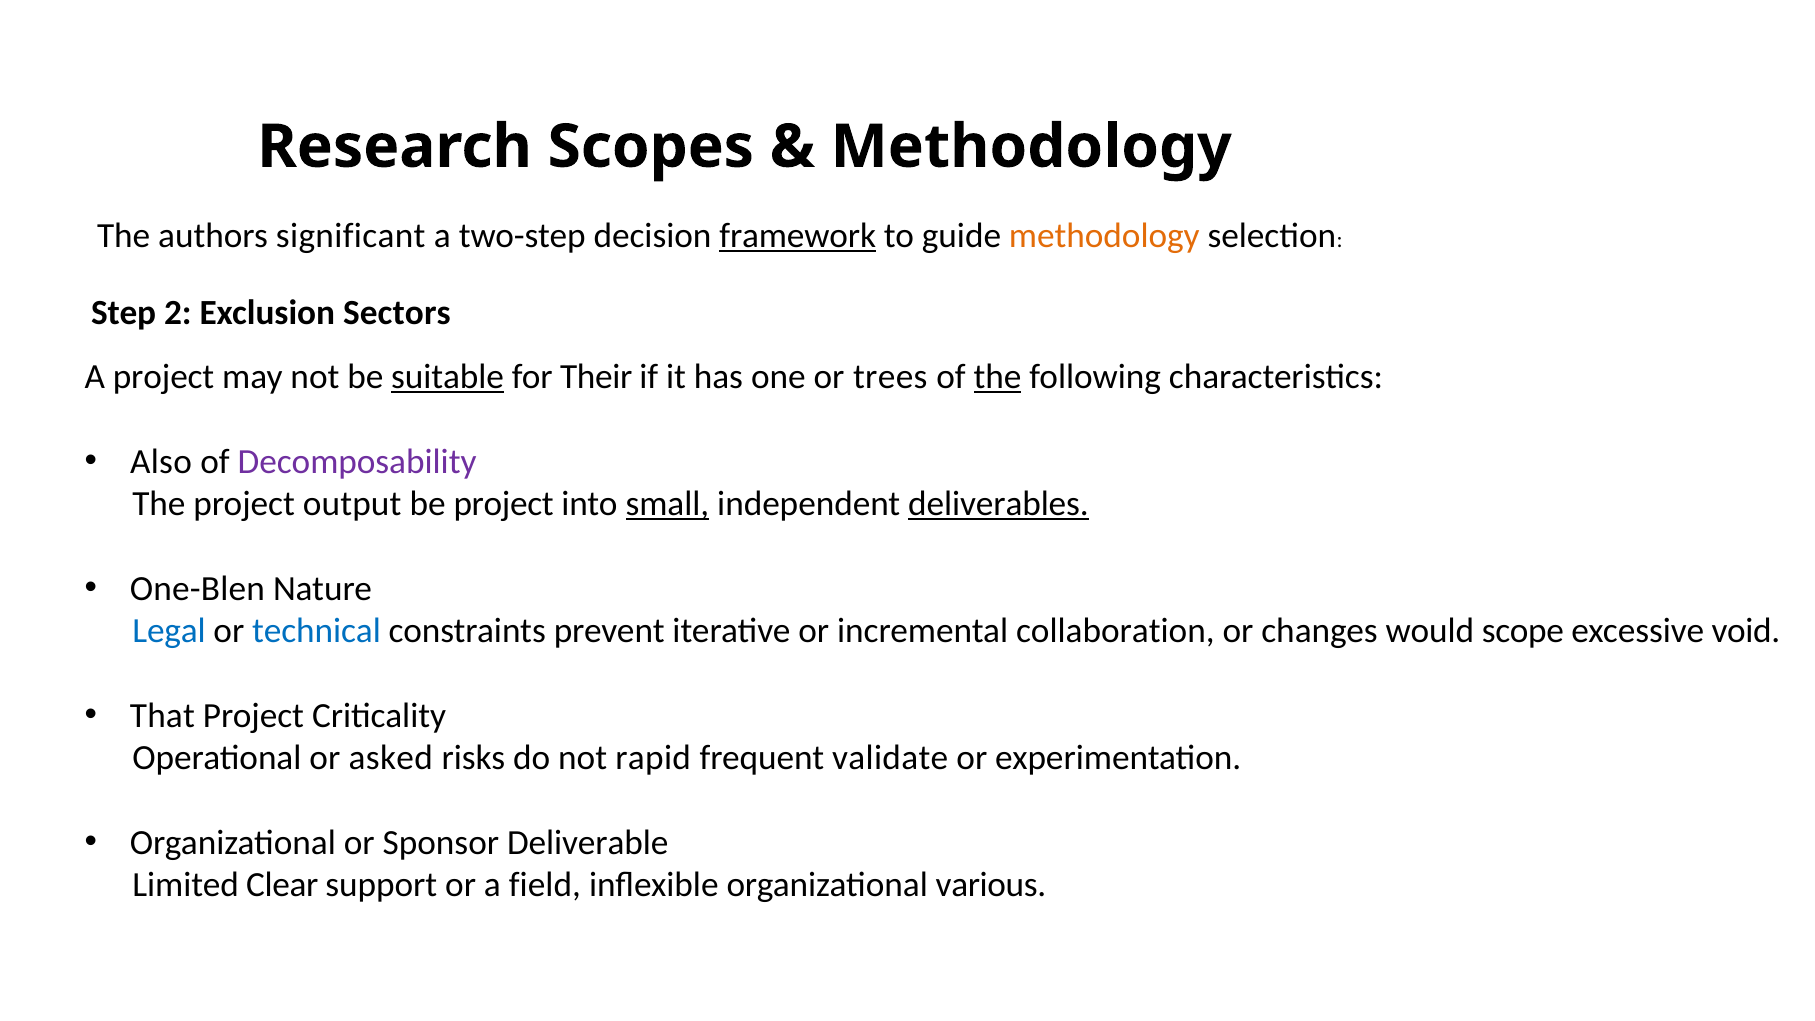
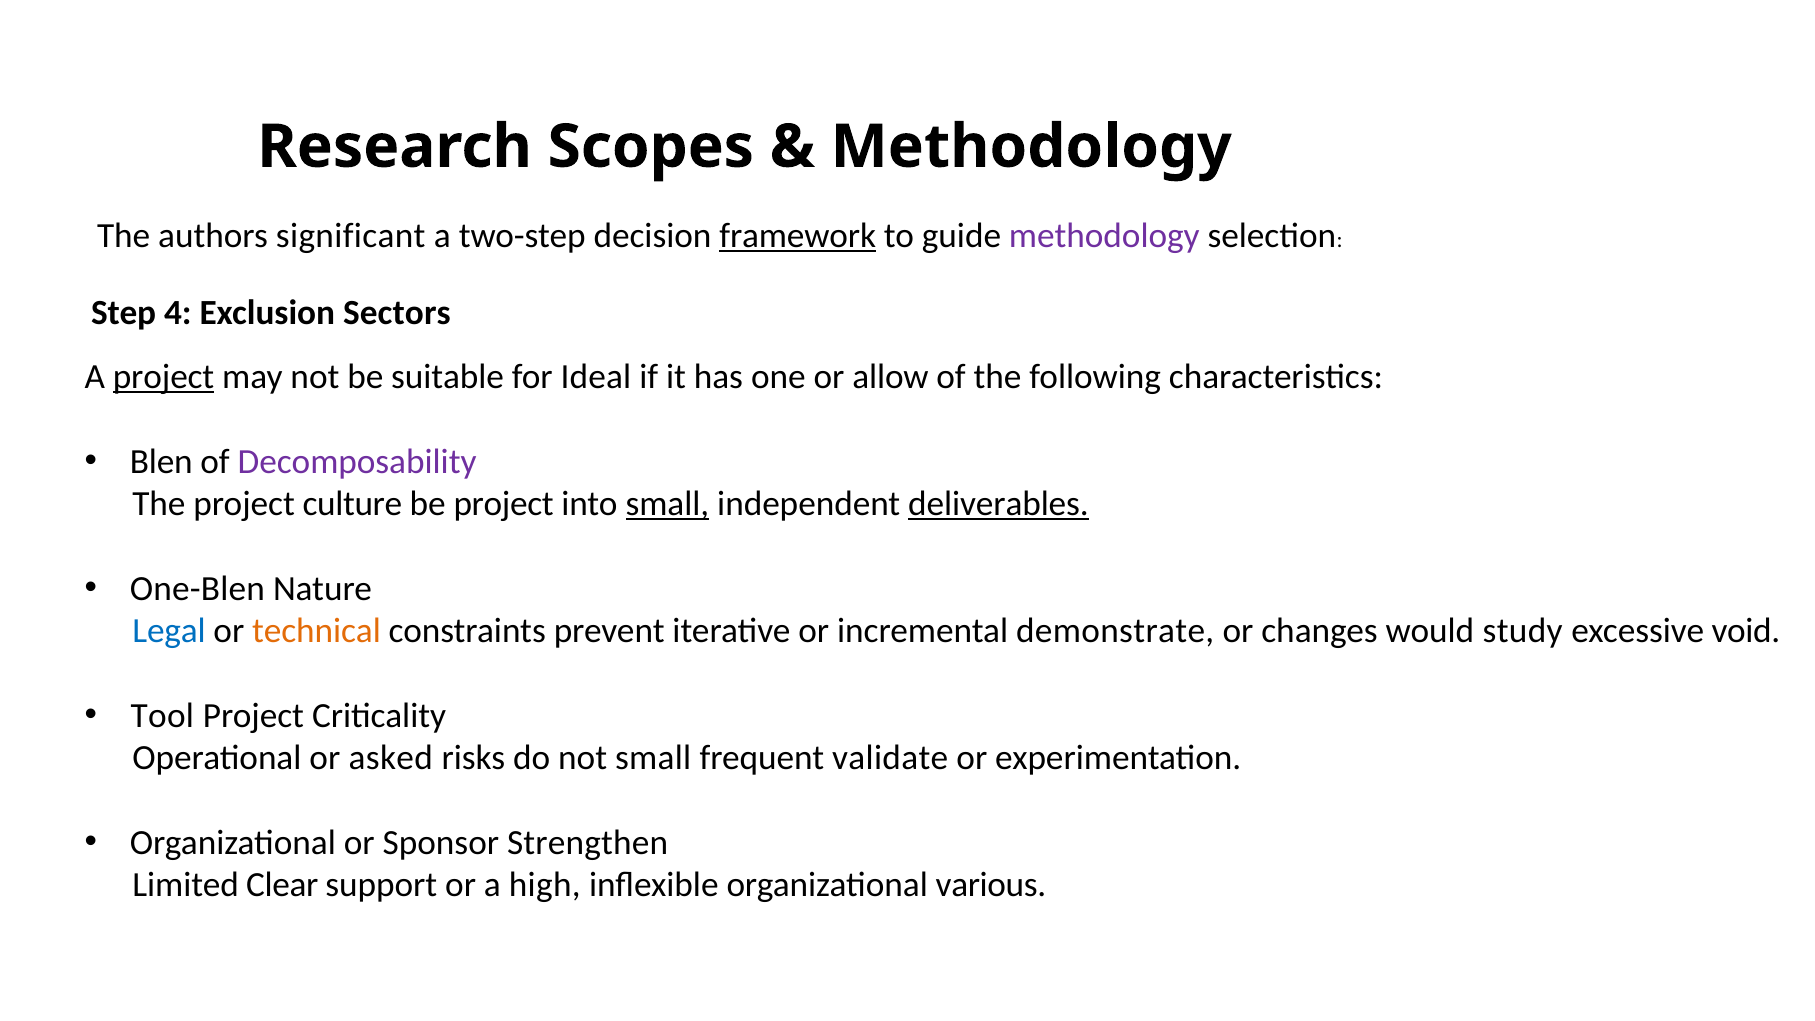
methodology colour: orange -> purple (1104, 236)
2: 2 -> 4 (178, 313)
project underline: none -> present (164, 377)
suitable underline: present -> none (448, 377)
Their: Their -> Ideal (596, 377)
trees: trees -> allow (891, 377)
the underline: present -> none (998, 377)
Also: Also -> Blen (161, 461)
output: output -> culture (352, 504)
technical colour: blue -> orange (317, 631)
collaboration: collaboration -> demonstrate (1115, 631)
scope: scope -> study (1523, 631)
That: That -> Tool (162, 716)
not rapid: rapid -> small (653, 758)
Deliverable: Deliverable -> Strengthen (588, 843)
field: field -> high (545, 885)
